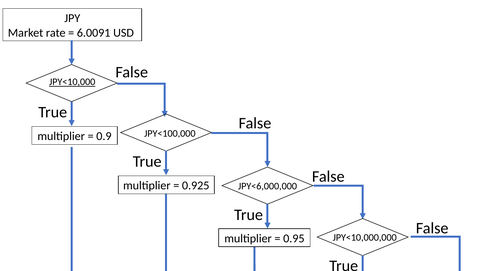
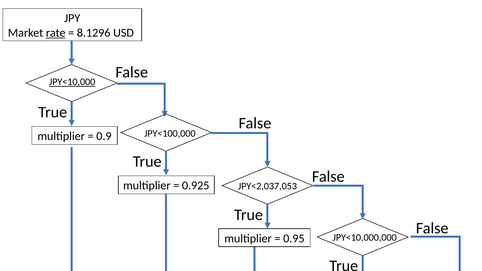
rate underline: none -> present (56, 33)
6.0091: 6.0091 -> 8.1296 (94, 33)
JPY<6,000,000: JPY<6,000,000 -> JPY<2,037,053 (267, 186)
